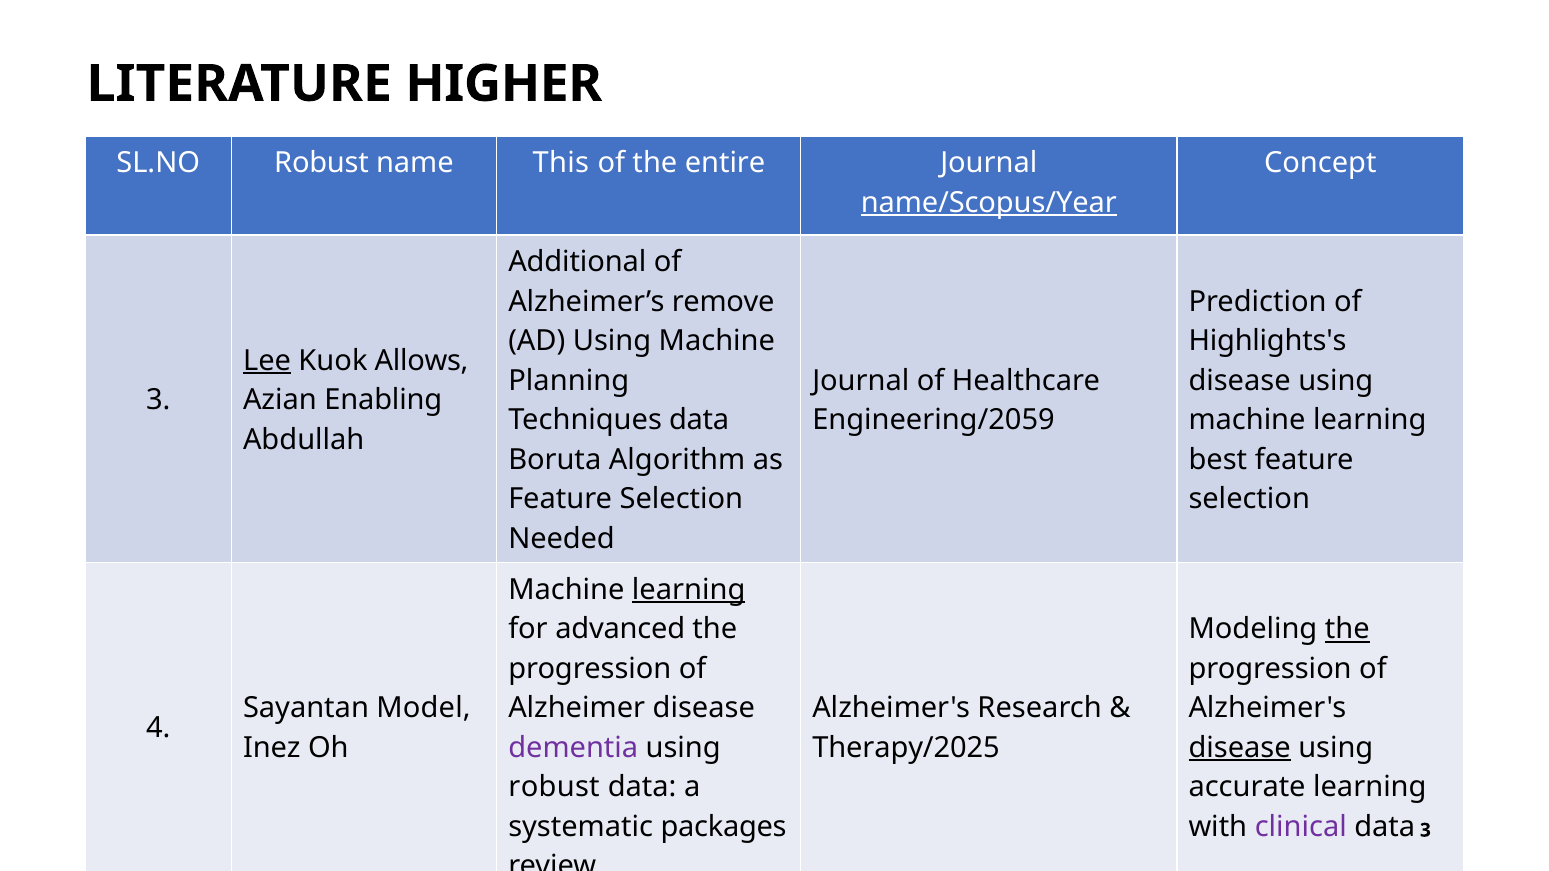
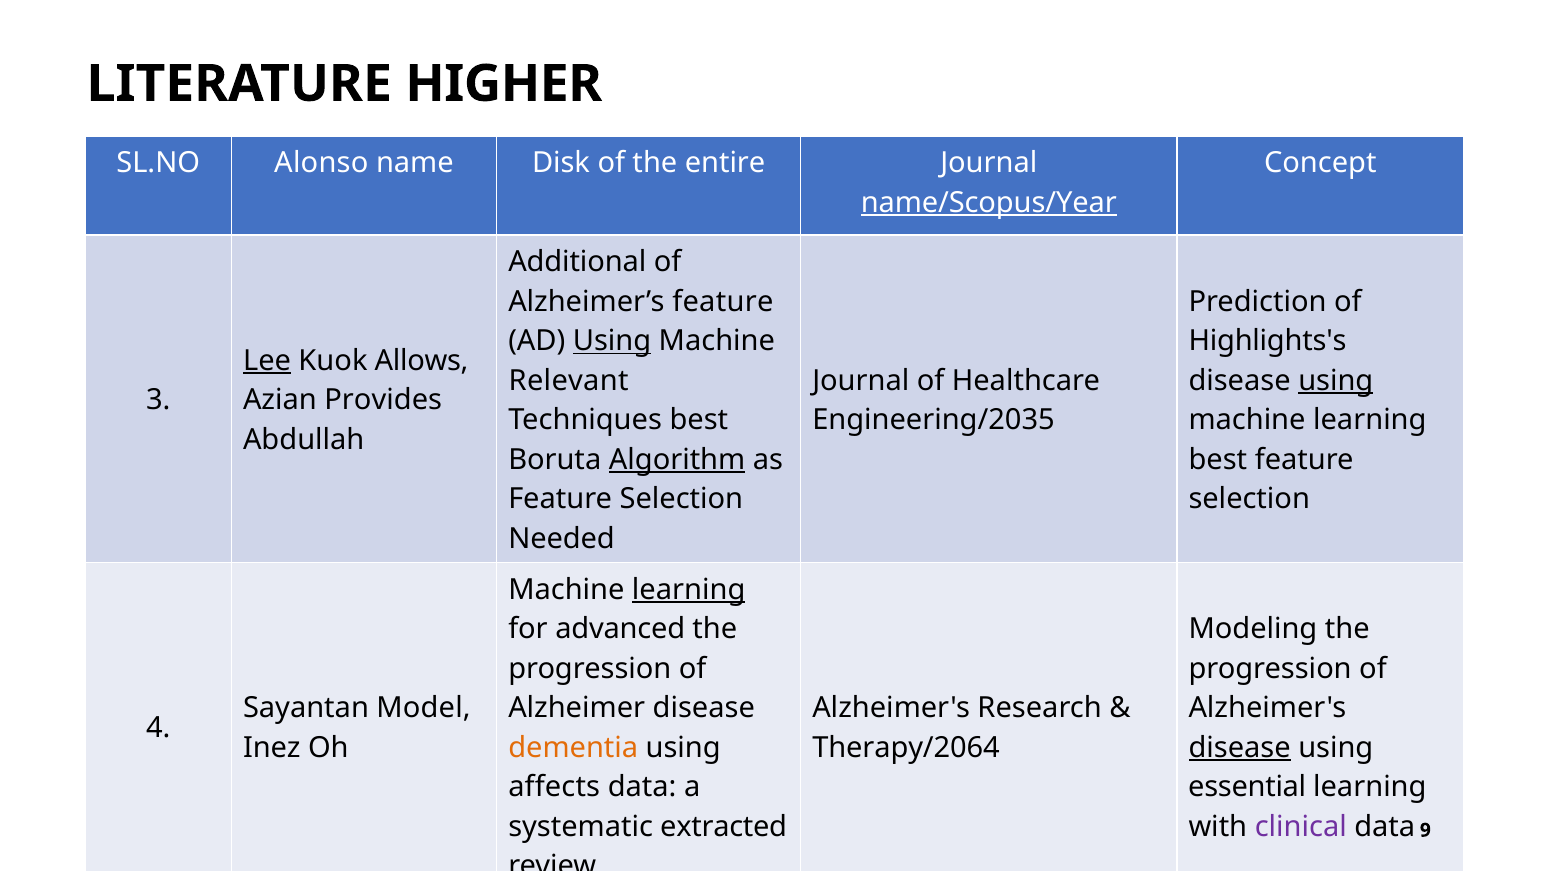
SL.NO Robust: Robust -> Alonso (321, 163)
This: This -> Disk (561, 163)
Alzheimer’s remove: remove -> feature (723, 302)
Using underline: none -> present (612, 341)
Planning: Planning -> Relevant (569, 381)
using underline: none -> present (1336, 381)
Enabling: Enabling -> Provides (383, 400)
Techniques data: data -> best (699, 420)
Engineering/2059: Engineering/2059 -> Engineering/2035 (934, 420)
Algorithm underline: none -> present (677, 460)
the underline: present -> none (1347, 629)
dementia colour: purple -> orange (573, 748)
Therapy/2025: Therapy/2025 -> Therapy/2064 (906, 748)
robust: robust -> affects (554, 787)
accurate: accurate -> essential (1247, 787)
packages: packages -> extracted (724, 827)
data 3: 3 -> 9 (1425, 831)
